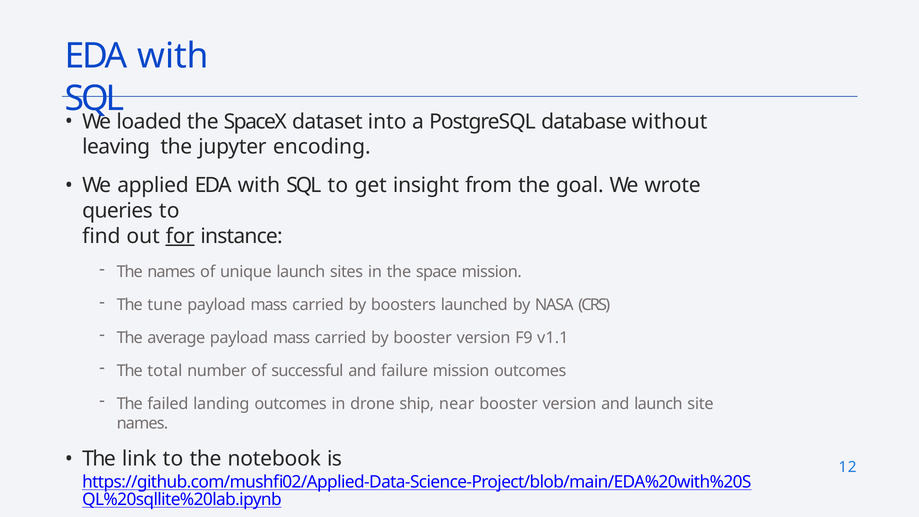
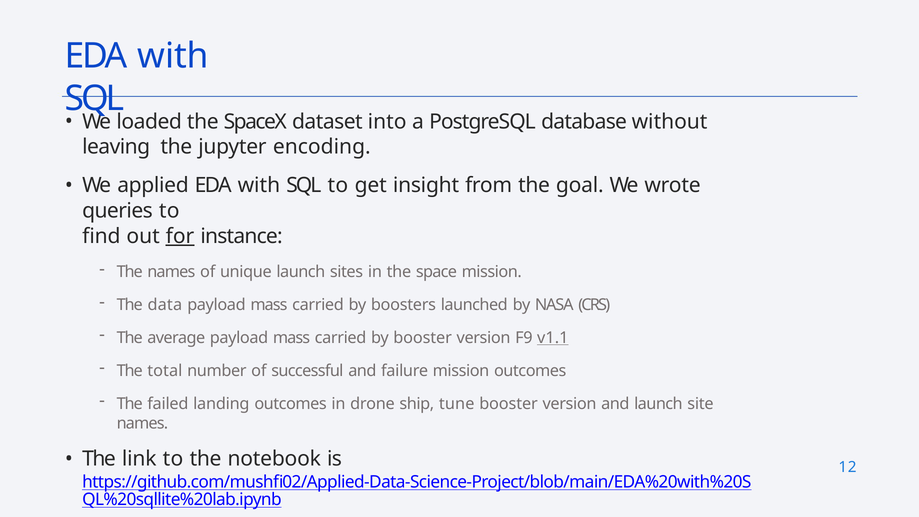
tune: tune -> data (165, 305)
v1.1 underline: none -> present (553, 338)
near: near -> tune (457, 404)
